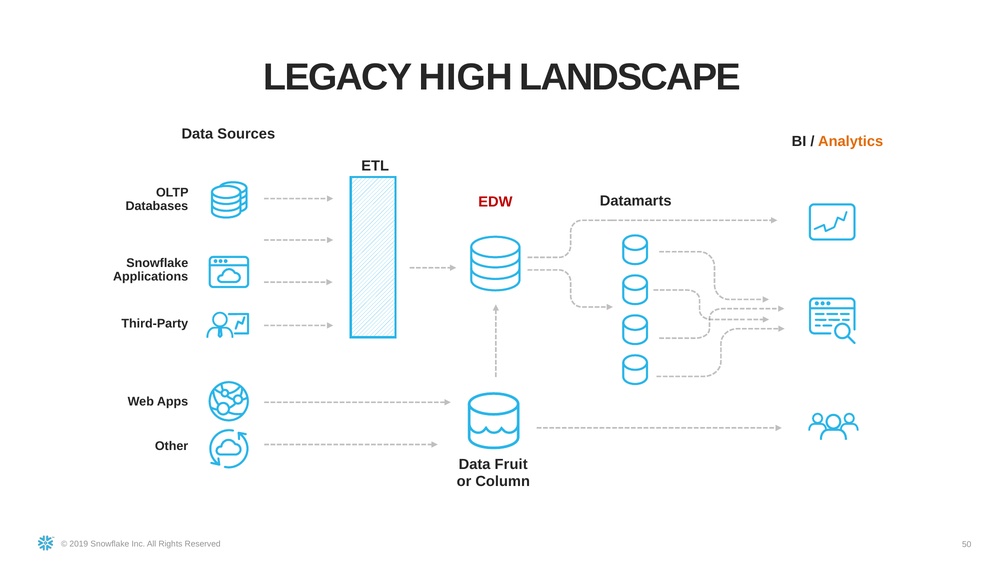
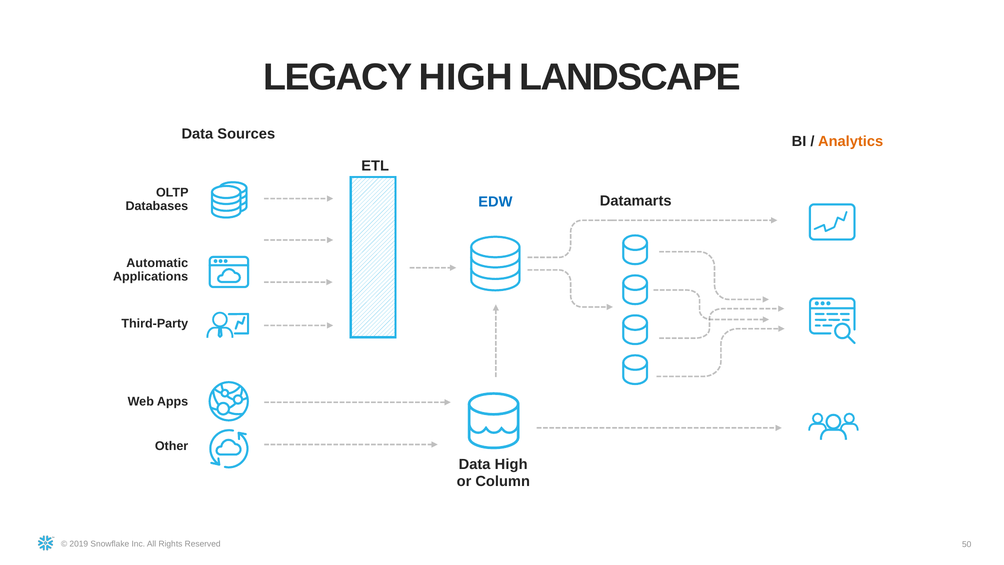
EDW colour: red -> blue (495, 202)
Snowflake: Snowflake -> Automatic (157, 263)
Data Fruit: Fruit -> High (511, 464)
